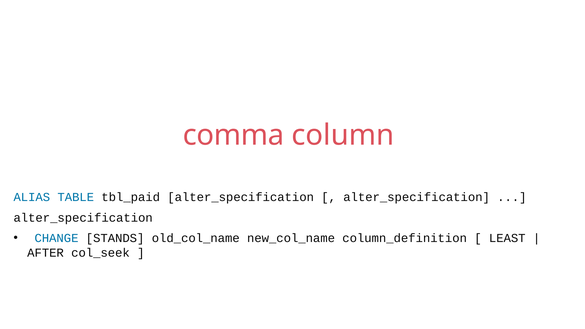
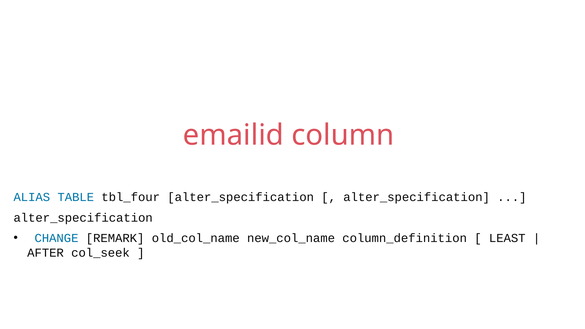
comma: comma -> emailid (233, 135)
tbl_paid: tbl_paid -> tbl_four (131, 197)
STANDS: STANDS -> REMARK (115, 238)
